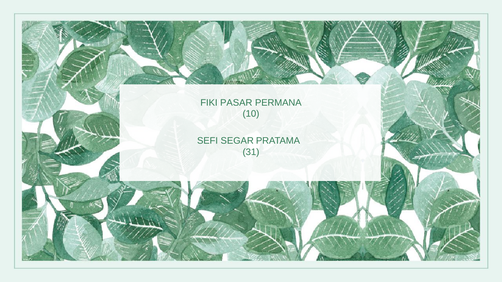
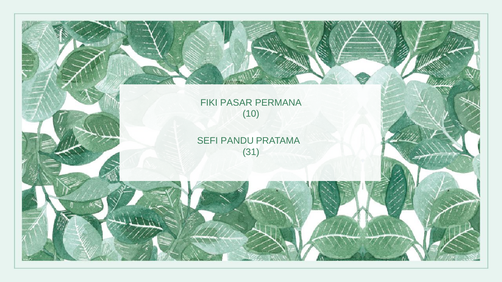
SEGAR: SEGAR -> PANDU (237, 141)
